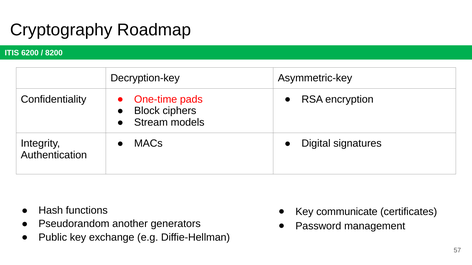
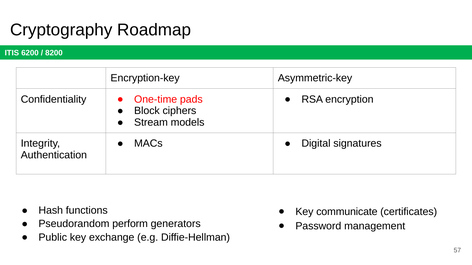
Decryption-key: Decryption-key -> Encryption-key (145, 78)
another: another -> perform (130, 224)
